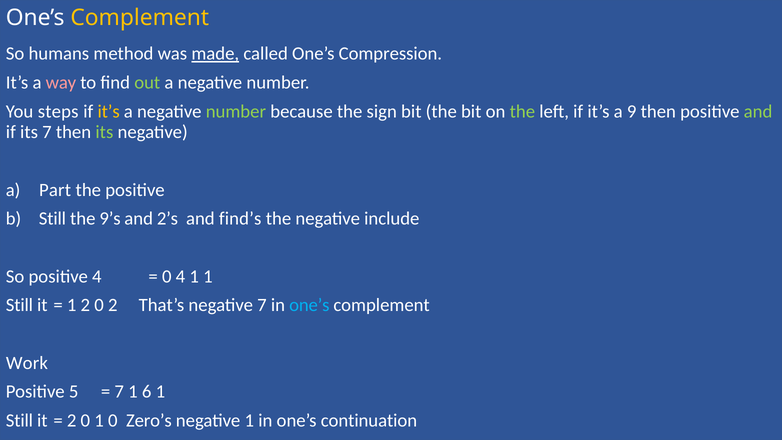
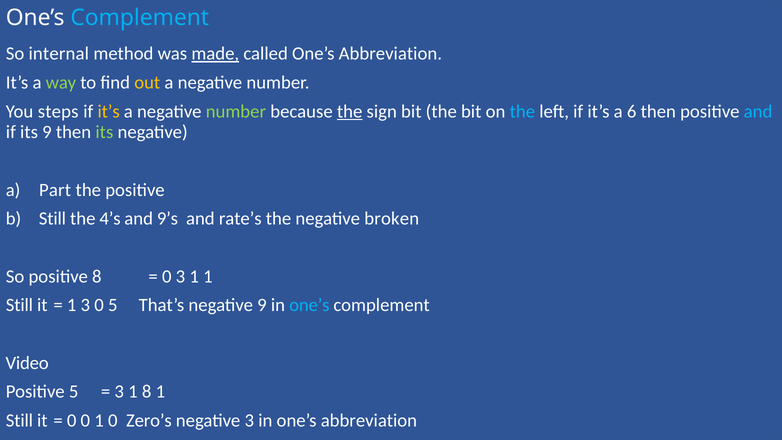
Complement colour: yellow -> light blue (140, 18)
humans: humans -> internal (59, 54)
called One’s Compression: Compression -> Abbreviation (390, 54)
way colour: pink -> light green (61, 83)
out colour: light green -> yellow (147, 83)
the underline: none -> present (350, 111)
the colour: light green -> light blue (522, 111)
9: 9 -> 6 (632, 111)
and colour: light green -> light blue (758, 111)
its 7: 7 -> 9 (47, 132)
9’s: 9’s -> 4’s (110, 219)
2’s: 2’s -> 9’s (167, 219)
find’s: find’s -> rate’s (240, 219)
include: include -> broken (392, 219)
positive 4: 4 -> 8 (97, 276)
0 4: 4 -> 3 (180, 276)
1 2: 2 -> 3 (85, 305)
0 2: 2 -> 5 (113, 305)
negative 7: 7 -> 9 (262, 305)
Work: Work -> Video (27, 363)
7: 7 -> 3 (119, 392)
1 6: 6 -> 8 (147, 392)
2: 2 -> 0 (72, 420)
negative 1: 1 -> 3 (249, 420)
in one’s continuation: continuation -> abbreviation (369, 420)
